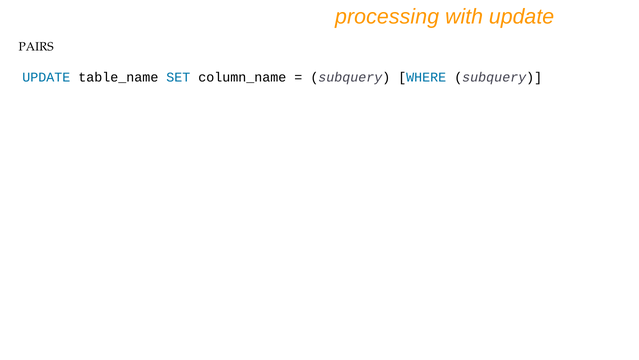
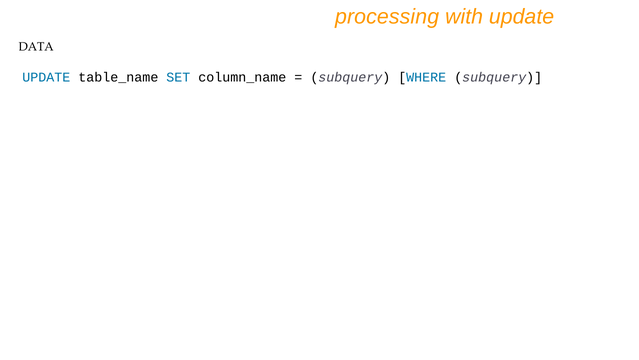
PAIRS: PAIRS -> DATA (36, 47)
